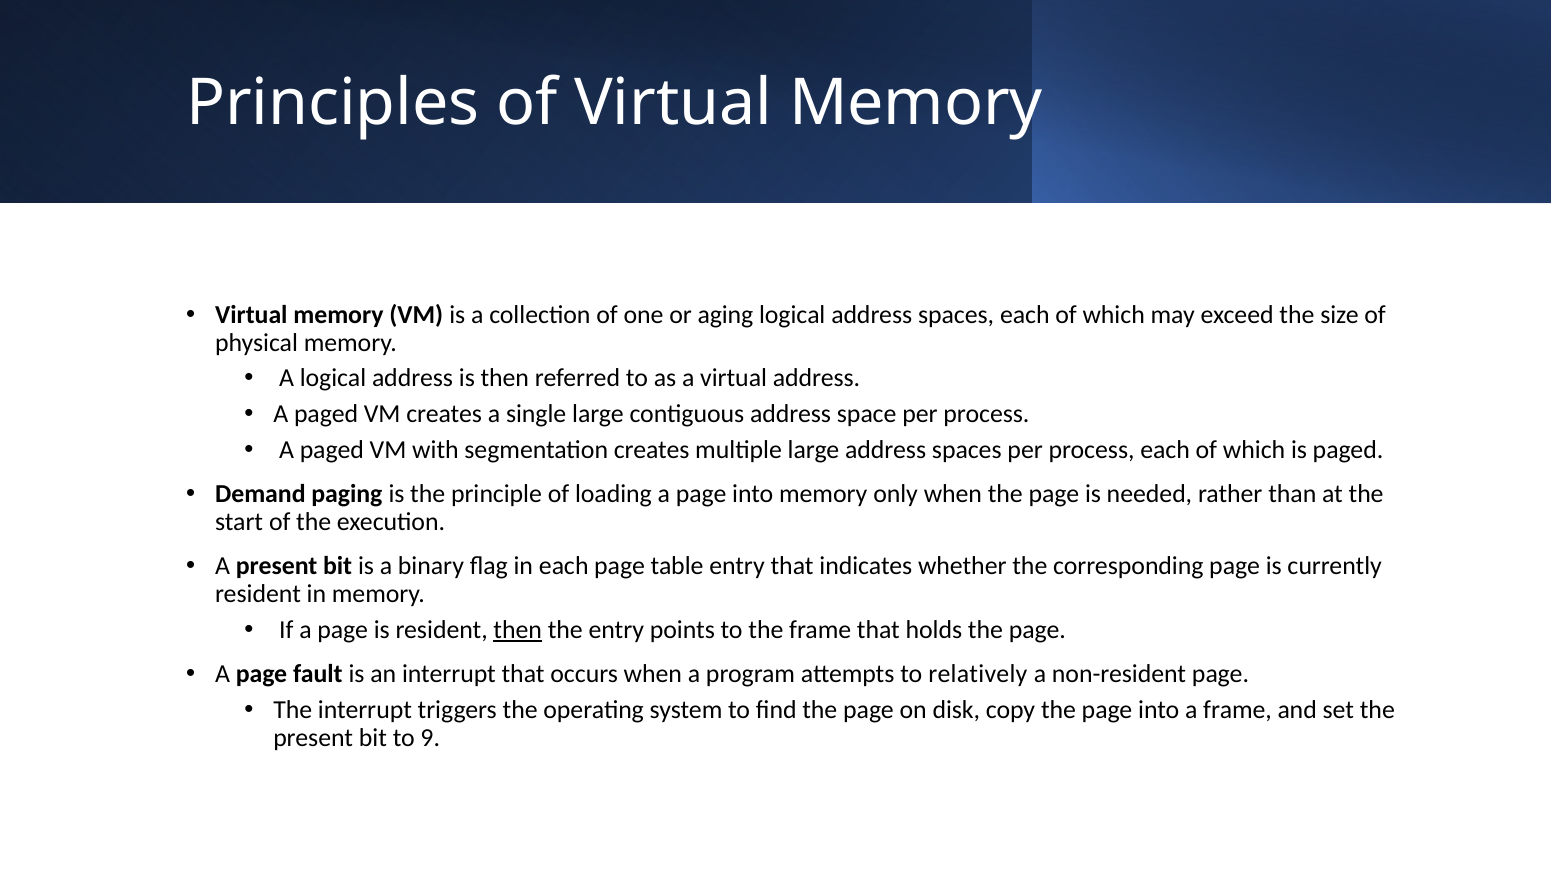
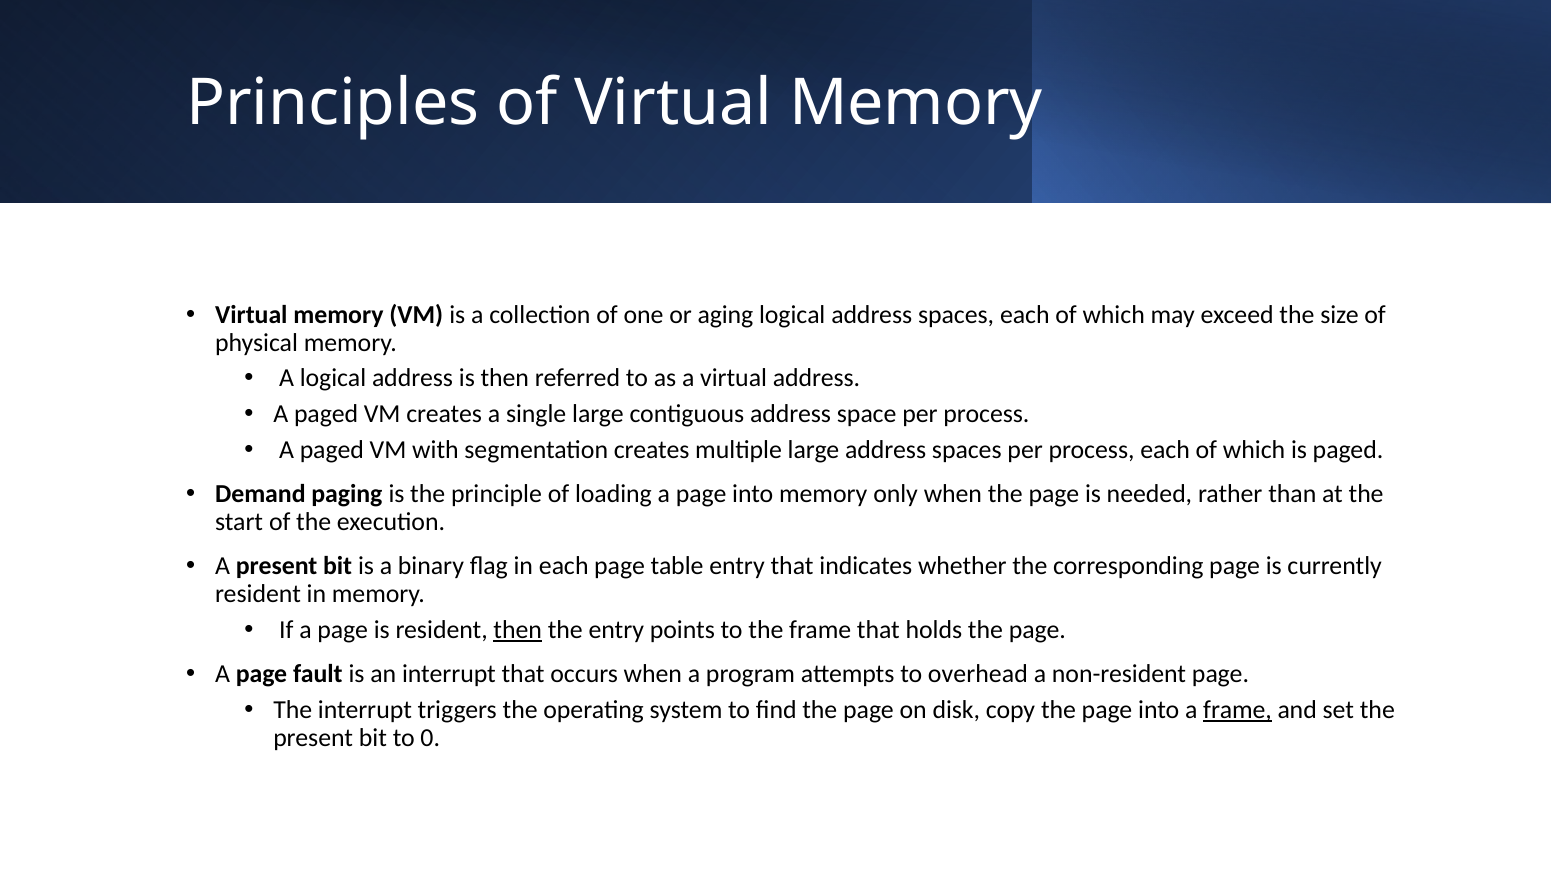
relatively: relatively -> overhead (978, 674)
frame underline: none -> present (1237, 710)
9: 9 -> 0 (430, 737)
